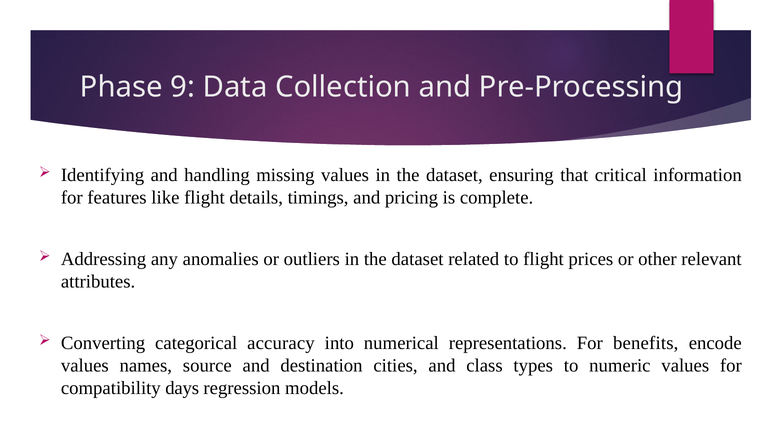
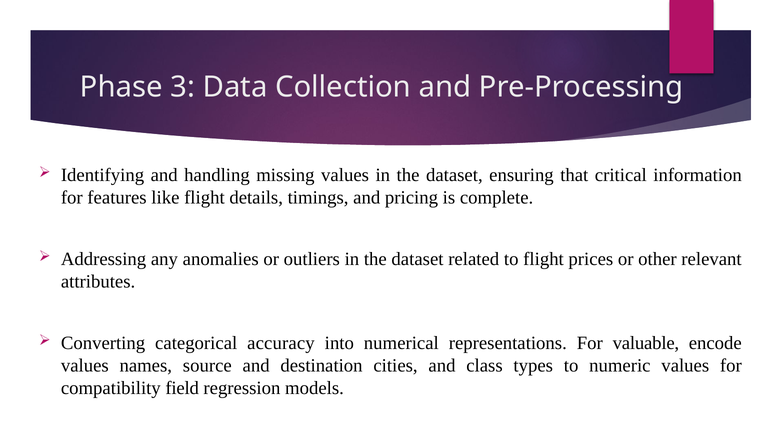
9: 9 -> 3 (183, 87)
benefits: benefits -> valuable (646, 343)
days: days -> field (182, 388)
